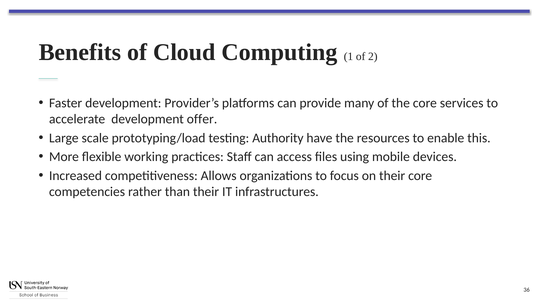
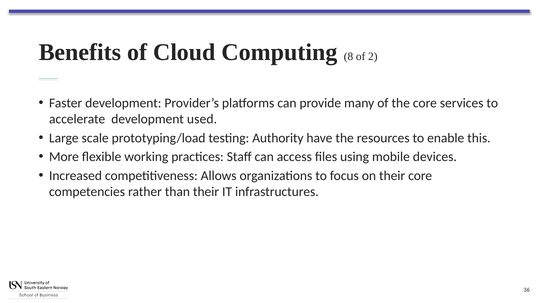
1: 1 -> 8 (348, 56)
offer: offer -> used (202, 119)
